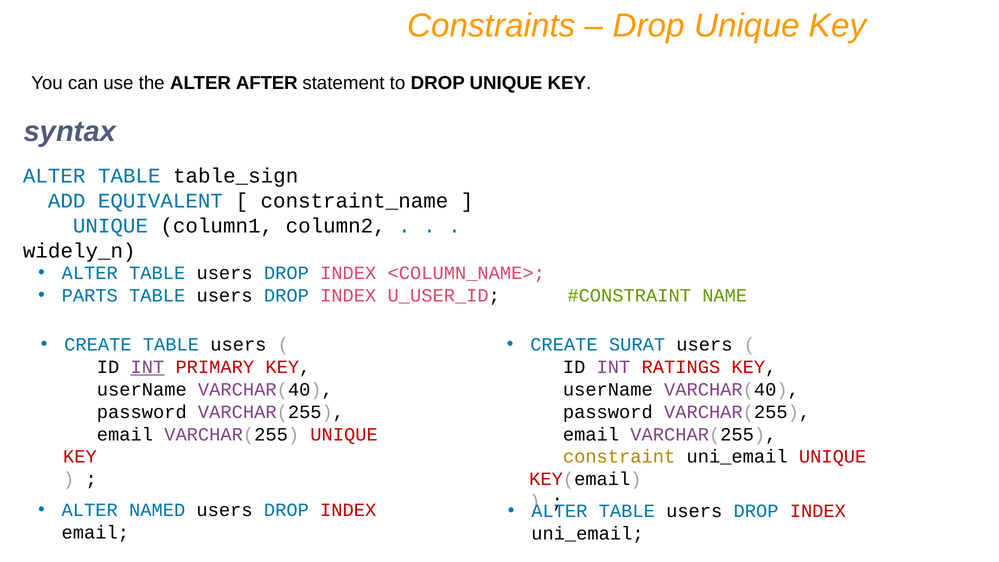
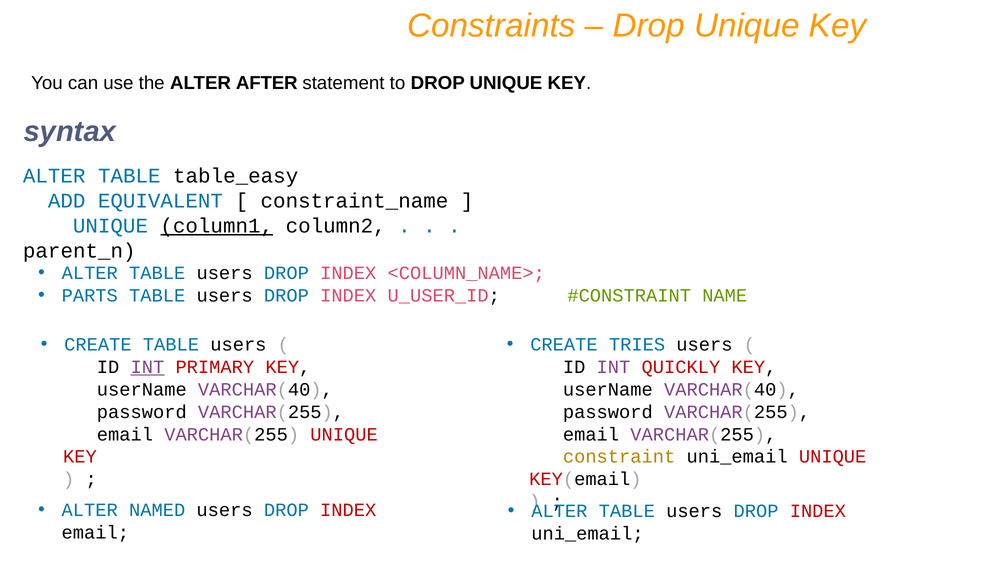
table_sign: table_sign -> table_easy (236, 176)
column1 underline: none -> present (217, 226)
widely_n: widely_n -> parent_n (79, 251)
SURAT: SURAT -> TRIES (637, 344)
RATINGS: RATINGS -> QUICKLY (681, 367)
